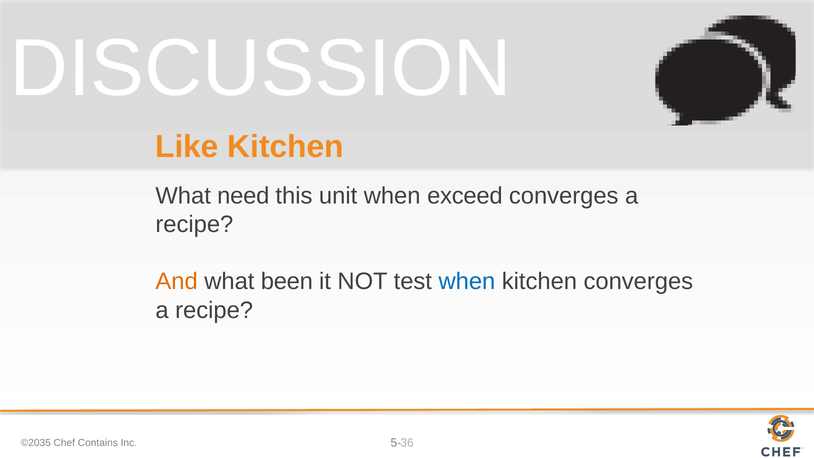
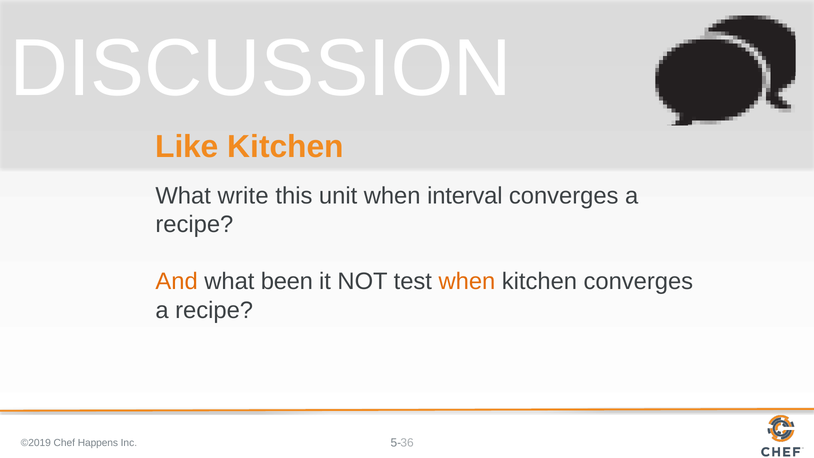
need: need -> write (243, 196)
exceed: exceed -> interval (465, 196)
when colour: blue -> orange (467, 282)
©2035: ©2035 -> ©2019 (36, 443)
Contains: Contains -> Happens (98, 443)
